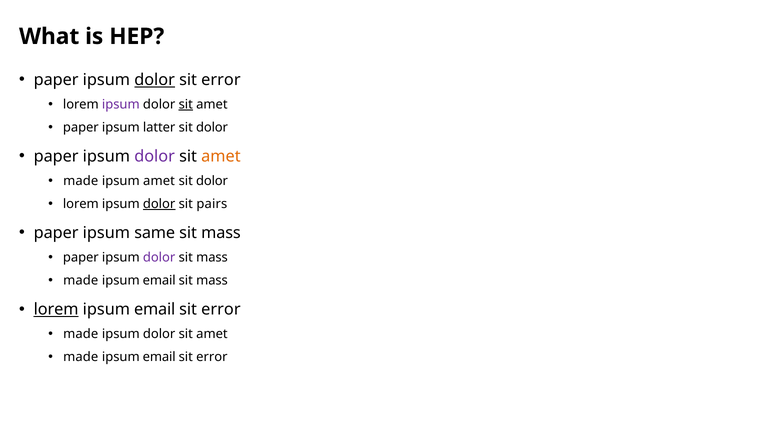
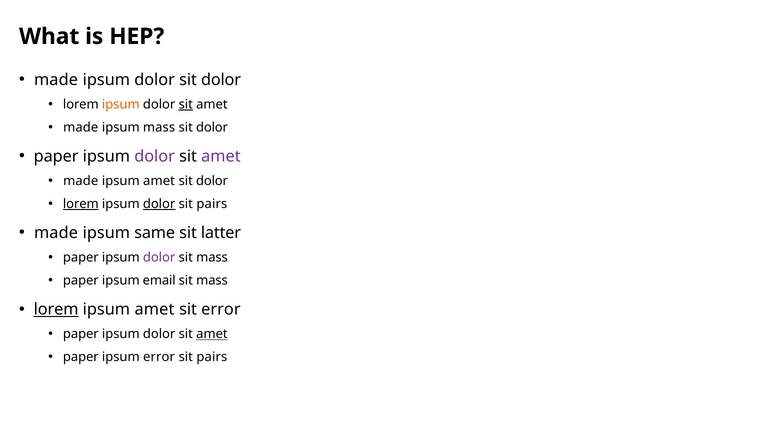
paper: paper -> made (56, 80)
dolor underline: present -> none (155, 80)
error: error -> dolor (221, 80)
ipsum colour: purple -> orange (121, 104)
paper: paper -> made (81, 127)
ipsum latter: latter -> mass (159, 127)
amet colour: orange -> purple (221, 156)
lorem underline: none -> present (81, 204)
paper: paper -> made (56, 233)
mass: mass -> latter (221, 233)
made: made -> paper (81, 280)
email: email -> amet (154, 309)
made: made -> paper (81, 334)
amet underline: none -> present (212, 334)
made: made -> paper (81, 357)
email: email -> error (159, 357)
error: error -> pairs (212, 357)
